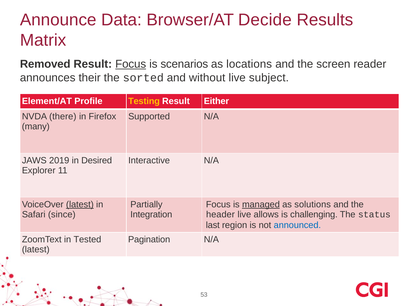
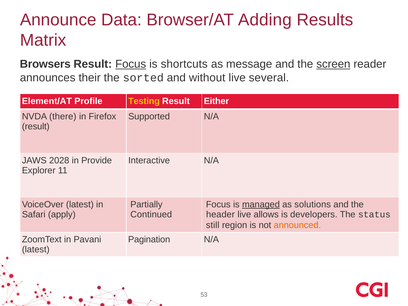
Decide: Decide -> Adding (265, 20)
Removed: Removed -> Browsers (45, 64)
scenarios: scenarios -> shortcuts (184, 64)
locations: locations -> message (249, 64)
screen underline: none -> present (333, 64)
subject: subject -> several (269, 78)
many: many -> result (36, 126)
2019: 2019 -> 2028 (59, 160)
Desired: Desired -> Provide (97, 160)
latest underline: present -> none (80, 204)
since: since -> apply (62, 214)
Integration: Integration -> Continued (151, 214)
challenging: challenging -> developers (314, 214)
last: last -> still (213, 225)
announced colour: blue -> orange (297, 225)
Tested: Tested -> Pavani (87, 239)
